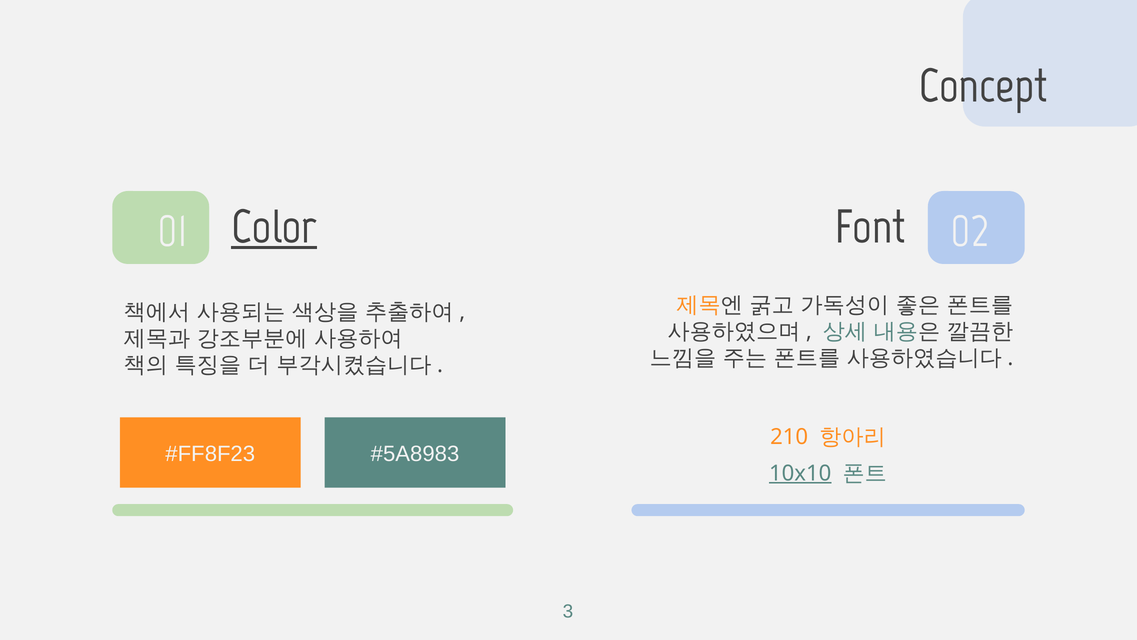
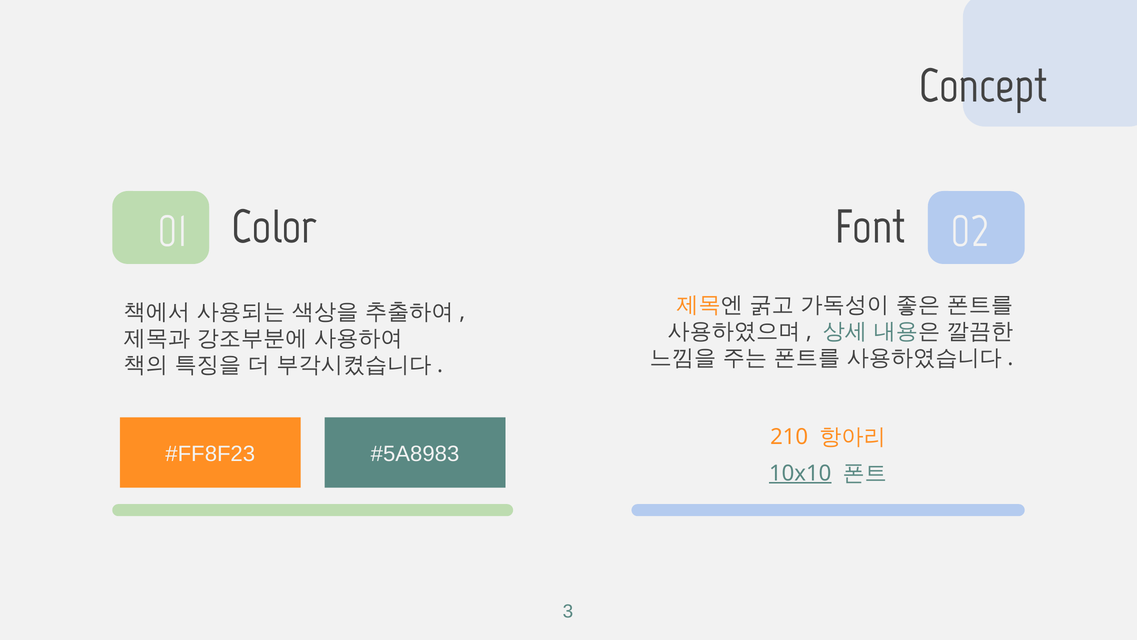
Color underline: present -> none (274, 227)
